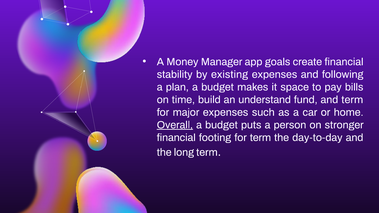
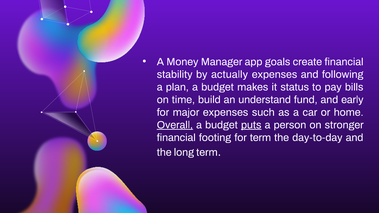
existing: existing -> actually (230, 74)
space: space -> status (295, 87)
and term: term -> early (352, 100)
puts underline: none -> present (251, 125)
